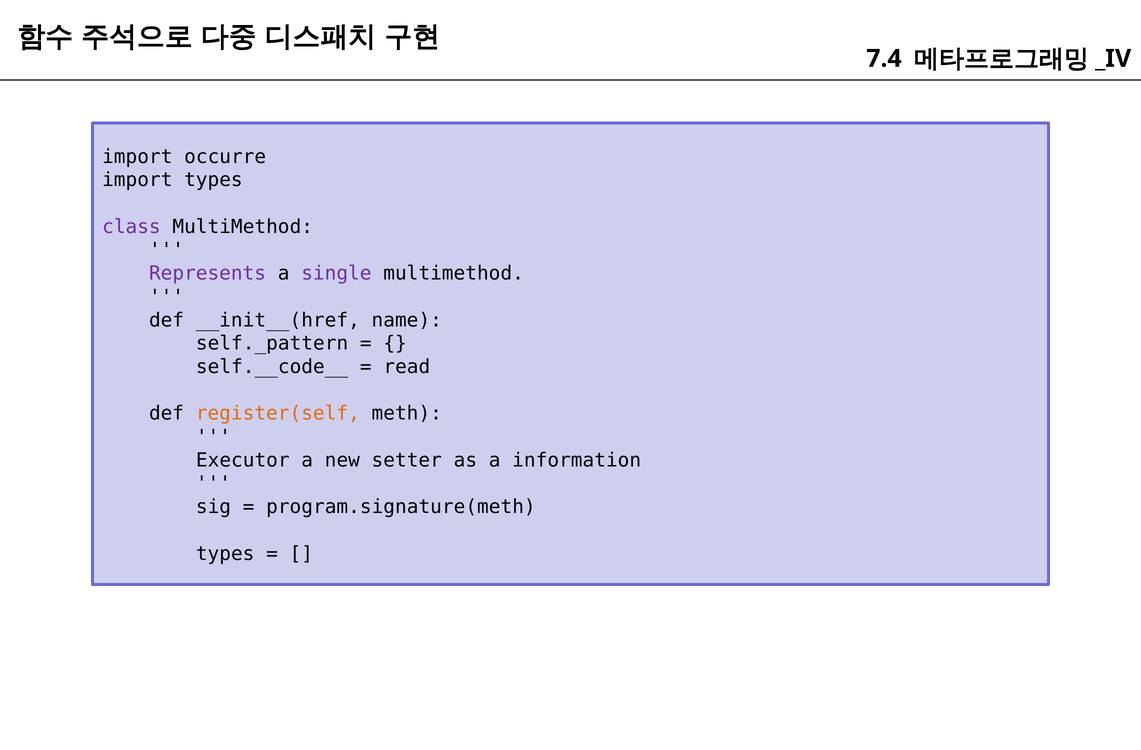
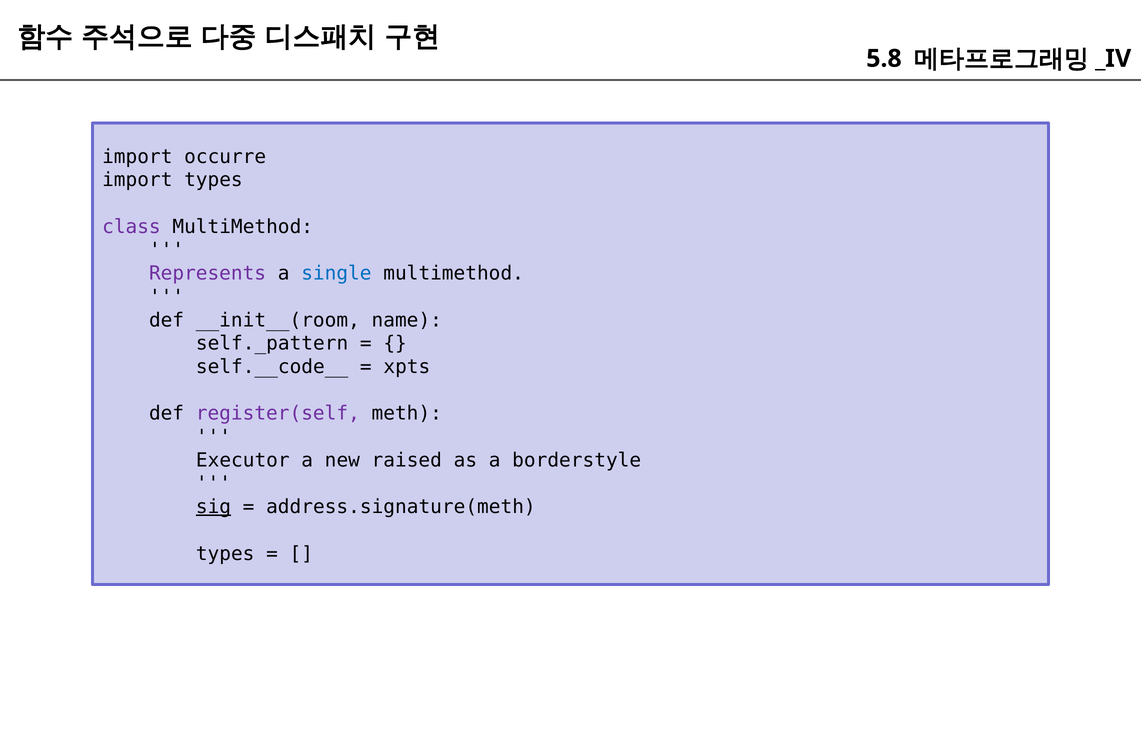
7.4: 7.4 -> 5.8 (884, 58)
single colour: purple -> blue (336, 273)
__init__(href: __init__(href -> __init__(room (278, 320)
read: read -> xpts (407, 367)
register(self colour: orange -> purple (278, 413)
setter: setter -> raised (407, 460)
information: information -> borderstyle (577, 460)
sig underline: none -> present (213, 507)
program.signature(meth: program.signature(meth -> address.signature(meth (401, 507)
